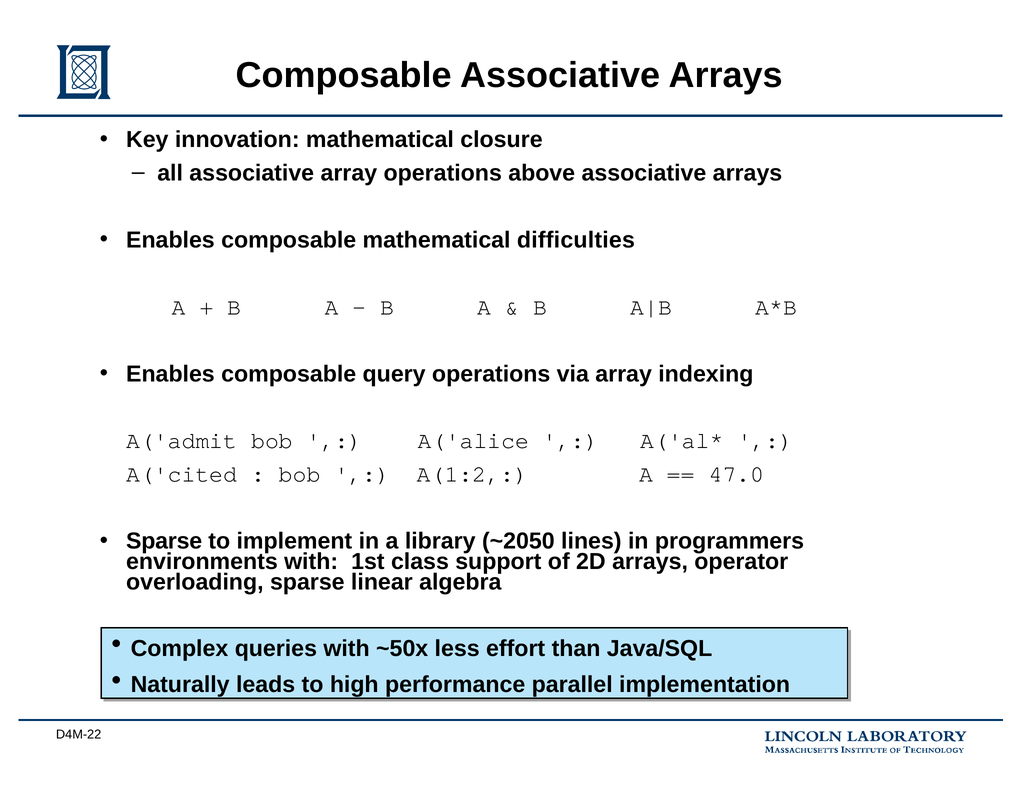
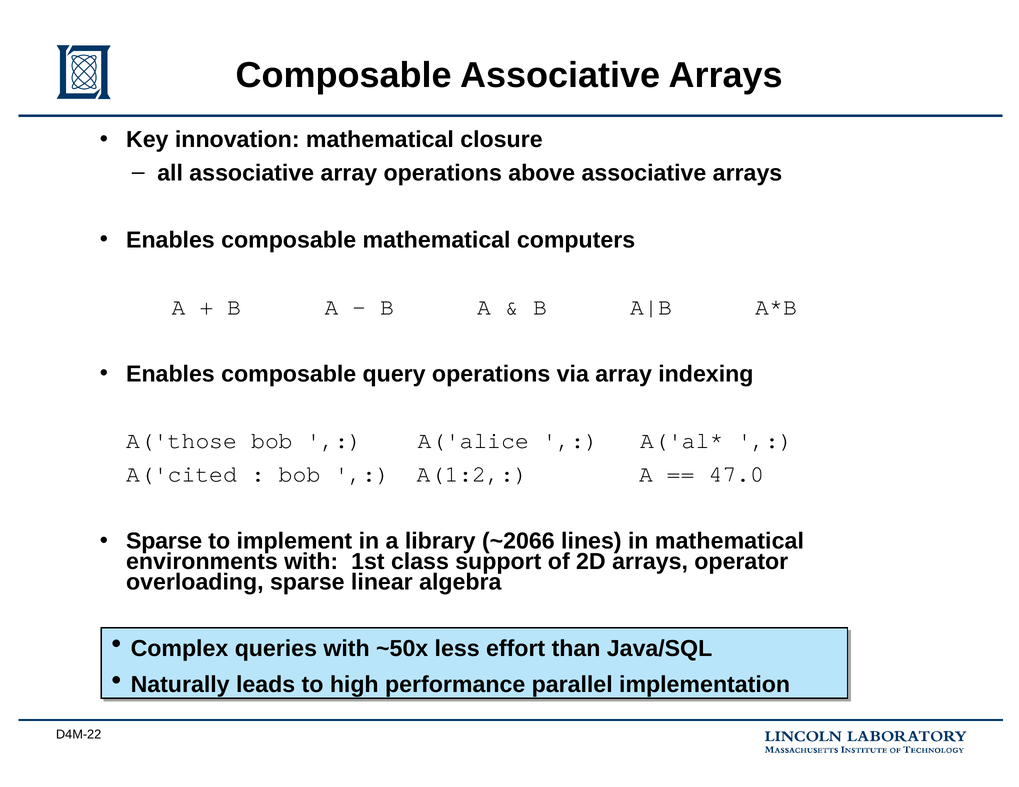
difficulties: difficulties -> computers (576, 240)
A('admit: A('admit -> A('those (182, 441)
~2050: ~2050 -> ~2066 (518, 541)
in programmers: programmers -> mathematical (729, 541)
